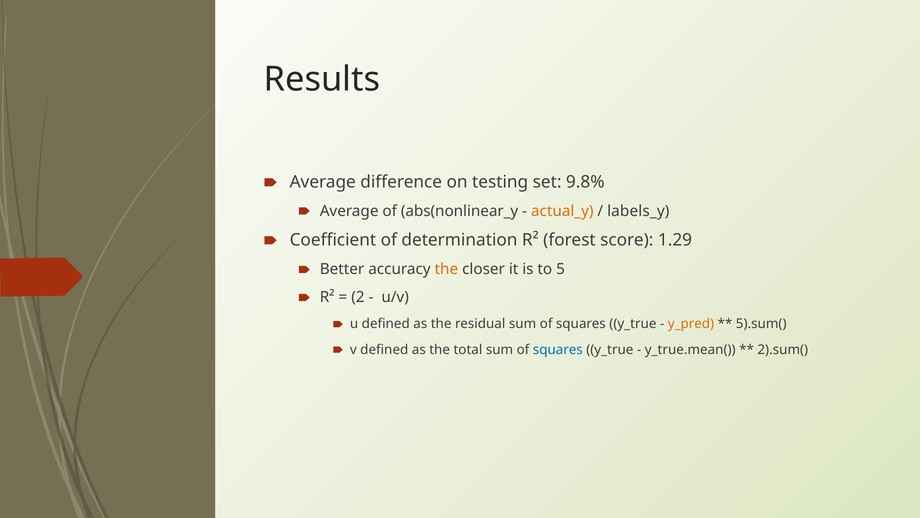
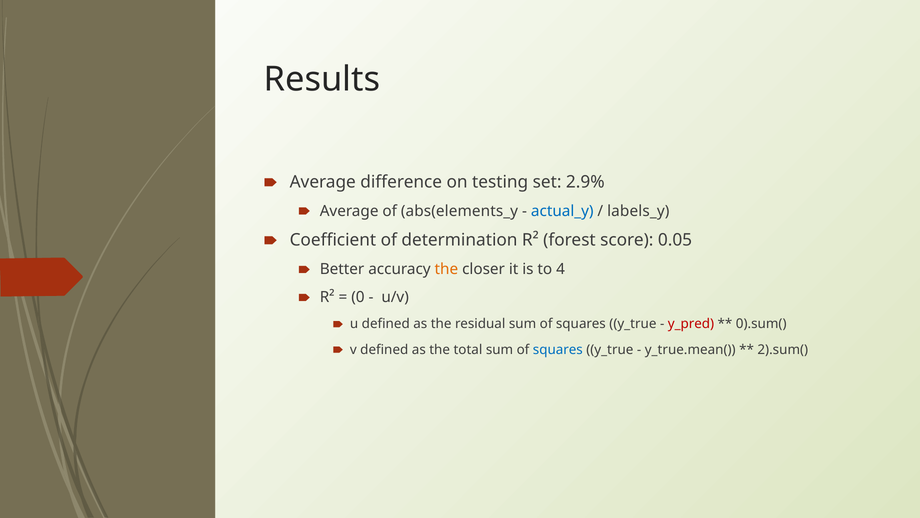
9.8%: 9.8% -> 2.9% (585, 182)
abs(nonlinear_y: abs(nonlinear_y -> abs(elements_y (459, 211)
actual_y colour: orange -> blue (562, 211)
1.29: 1.29 -> 0.05 (675, 240)
5: 5 -> 4 (561, 269)
2: 2 -> 0 (358, 297)
y_pred colour: orange -> red (691, 324)
5).sum(: 5).sum( -> 0).sum( (761, 324)
